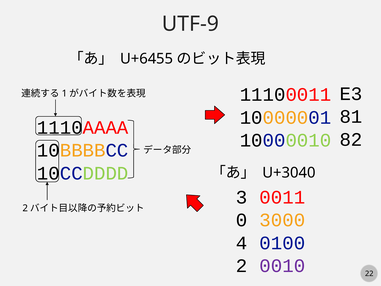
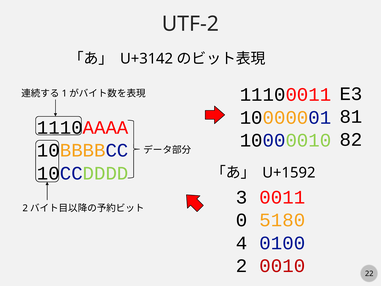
UTF-9: UTF-9 -> UTF-2 (190, 24)
U+6455: U+6455 -> U+3142 (147, 59)
U+3040: U+3040 -> U+1592 (289, 173)
3000: 3000 -> 5180 (282, 220)
0010 colour: purple -> red (282, 266)
